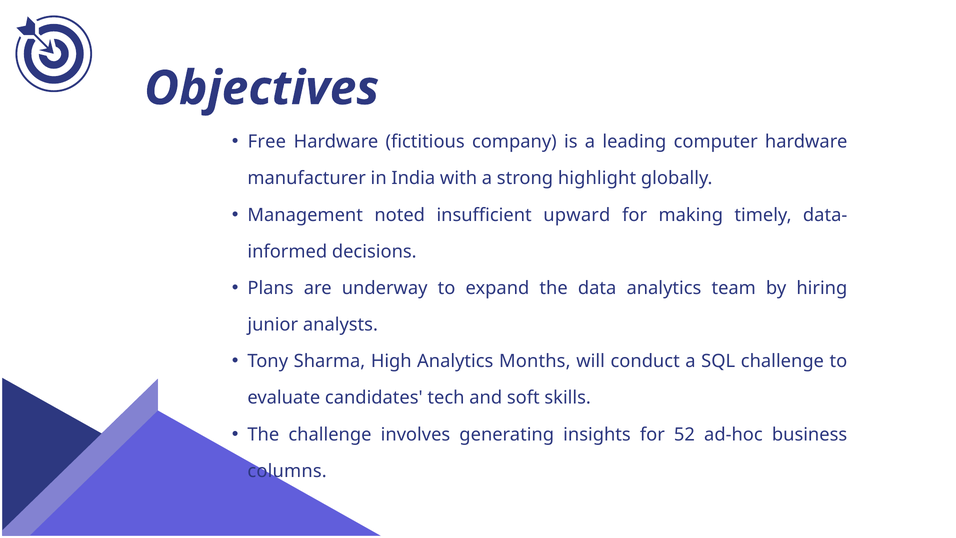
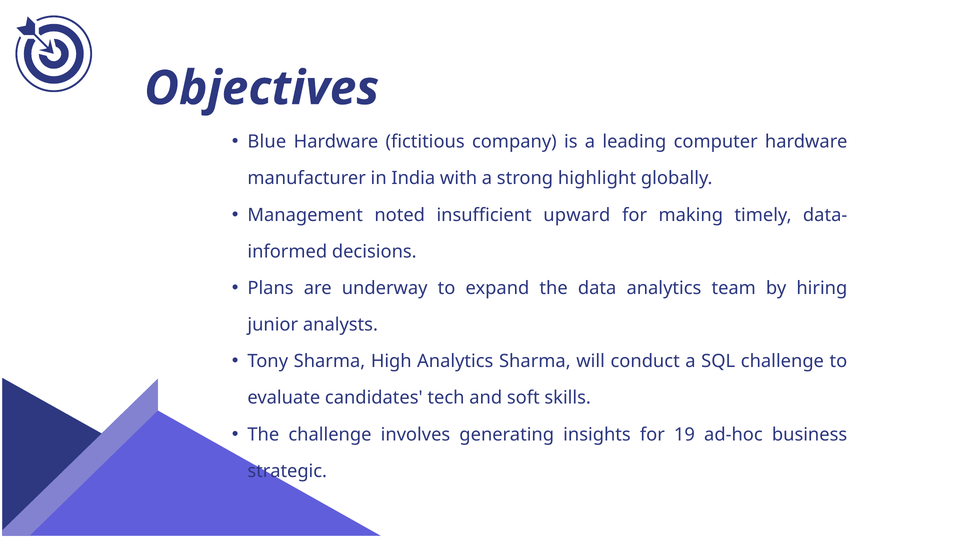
Free: Free -> Blue (267, 142)
Analytics Months: Months -> Sharma (535, 361)
52: 52 -> 19 (684, 434)
columns: columns -> strategic (287, 471)
